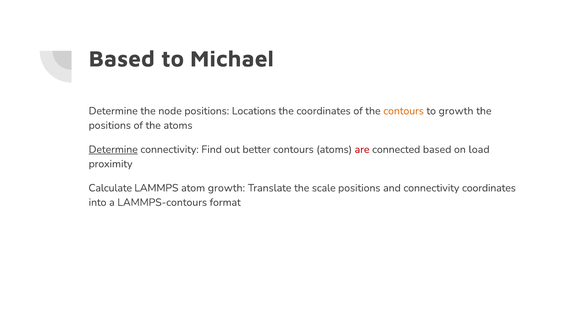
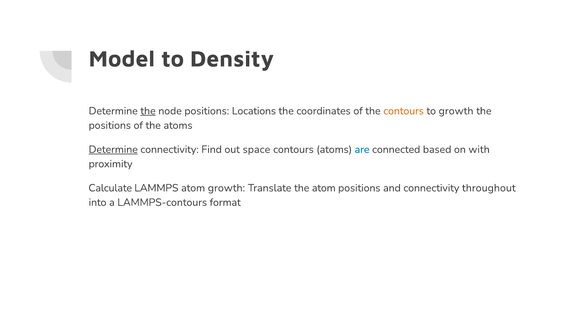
Based: Based -> Model (122, 59)
Michael: Michael -> Density (232, 59)
the underline: none -> present (148, 111)
better: better -> space (256, 149)
are colour: red -> blue (362, 149)
load: load -> with (479, 149)
the scale: scale -> atom (324, 188)
connectivity coordinates: coordinates -> throughout (489, 188)
